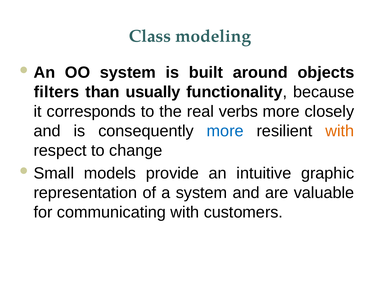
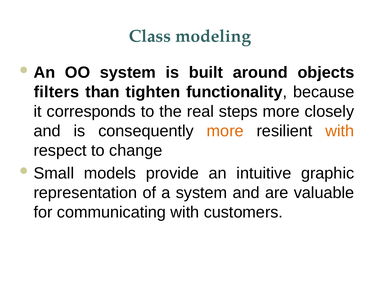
usually: usually -> tighten (153, 92)
verbs: verbs -> steps (238, 111)
more colour: blue -> orange (225, 131)
